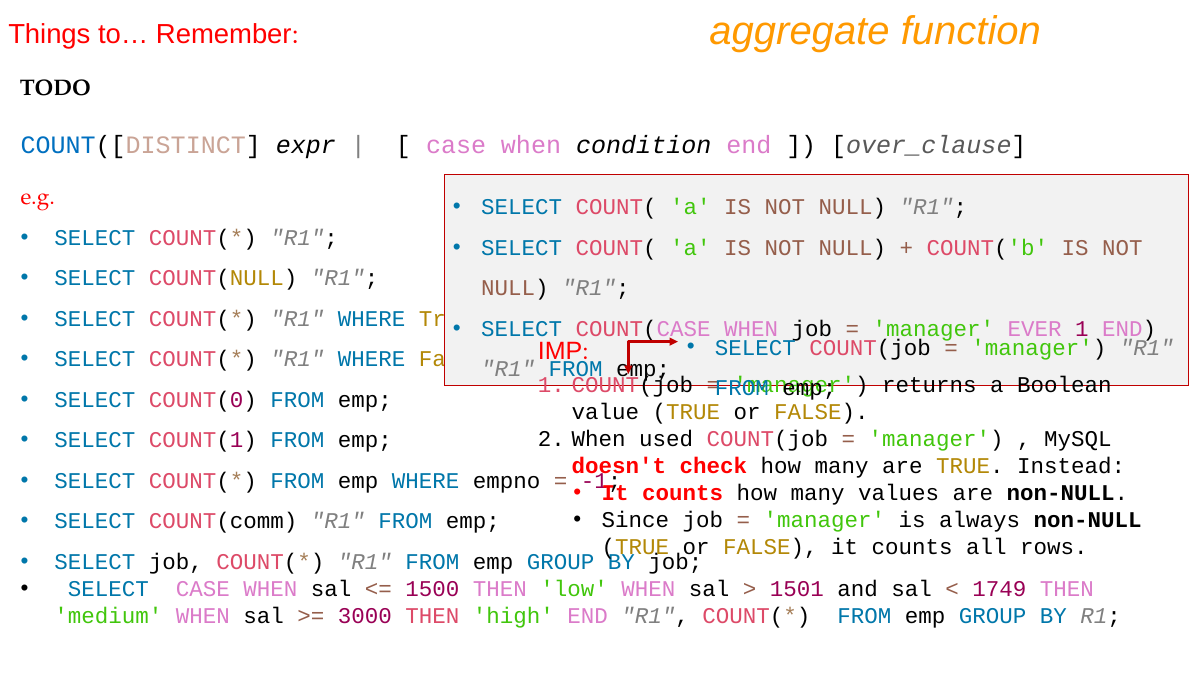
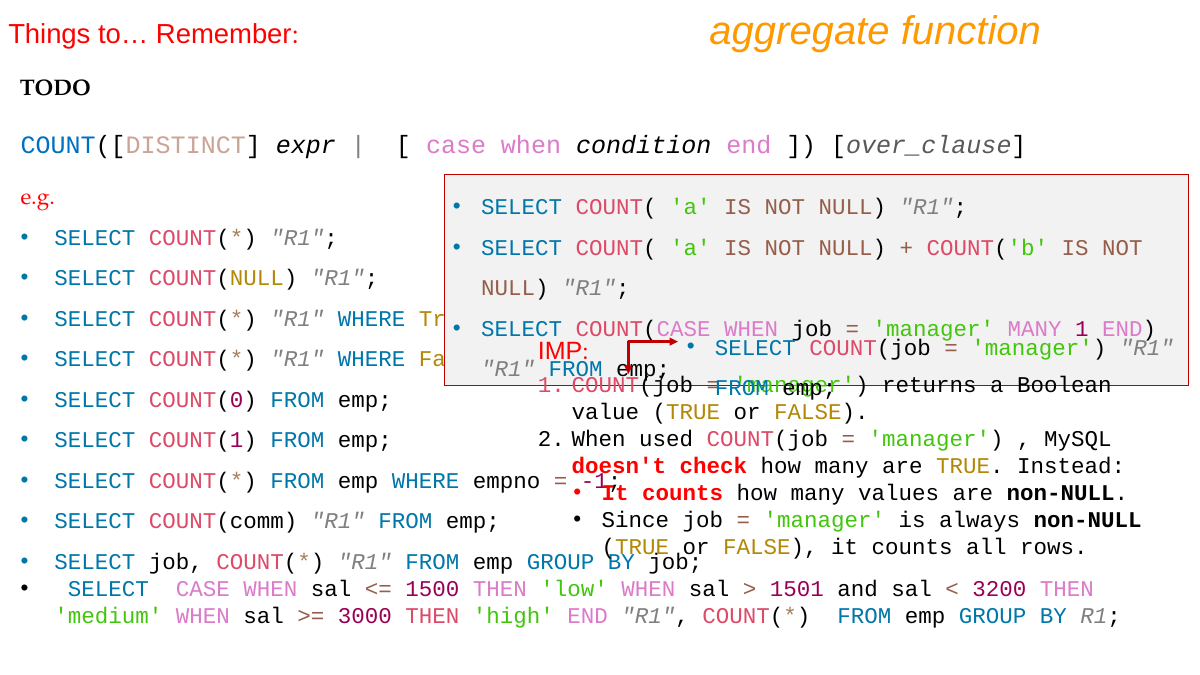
manager EVER: EVER -> MANY (1035, 329)
1749: 1749 -> 3200 (999, 589)
